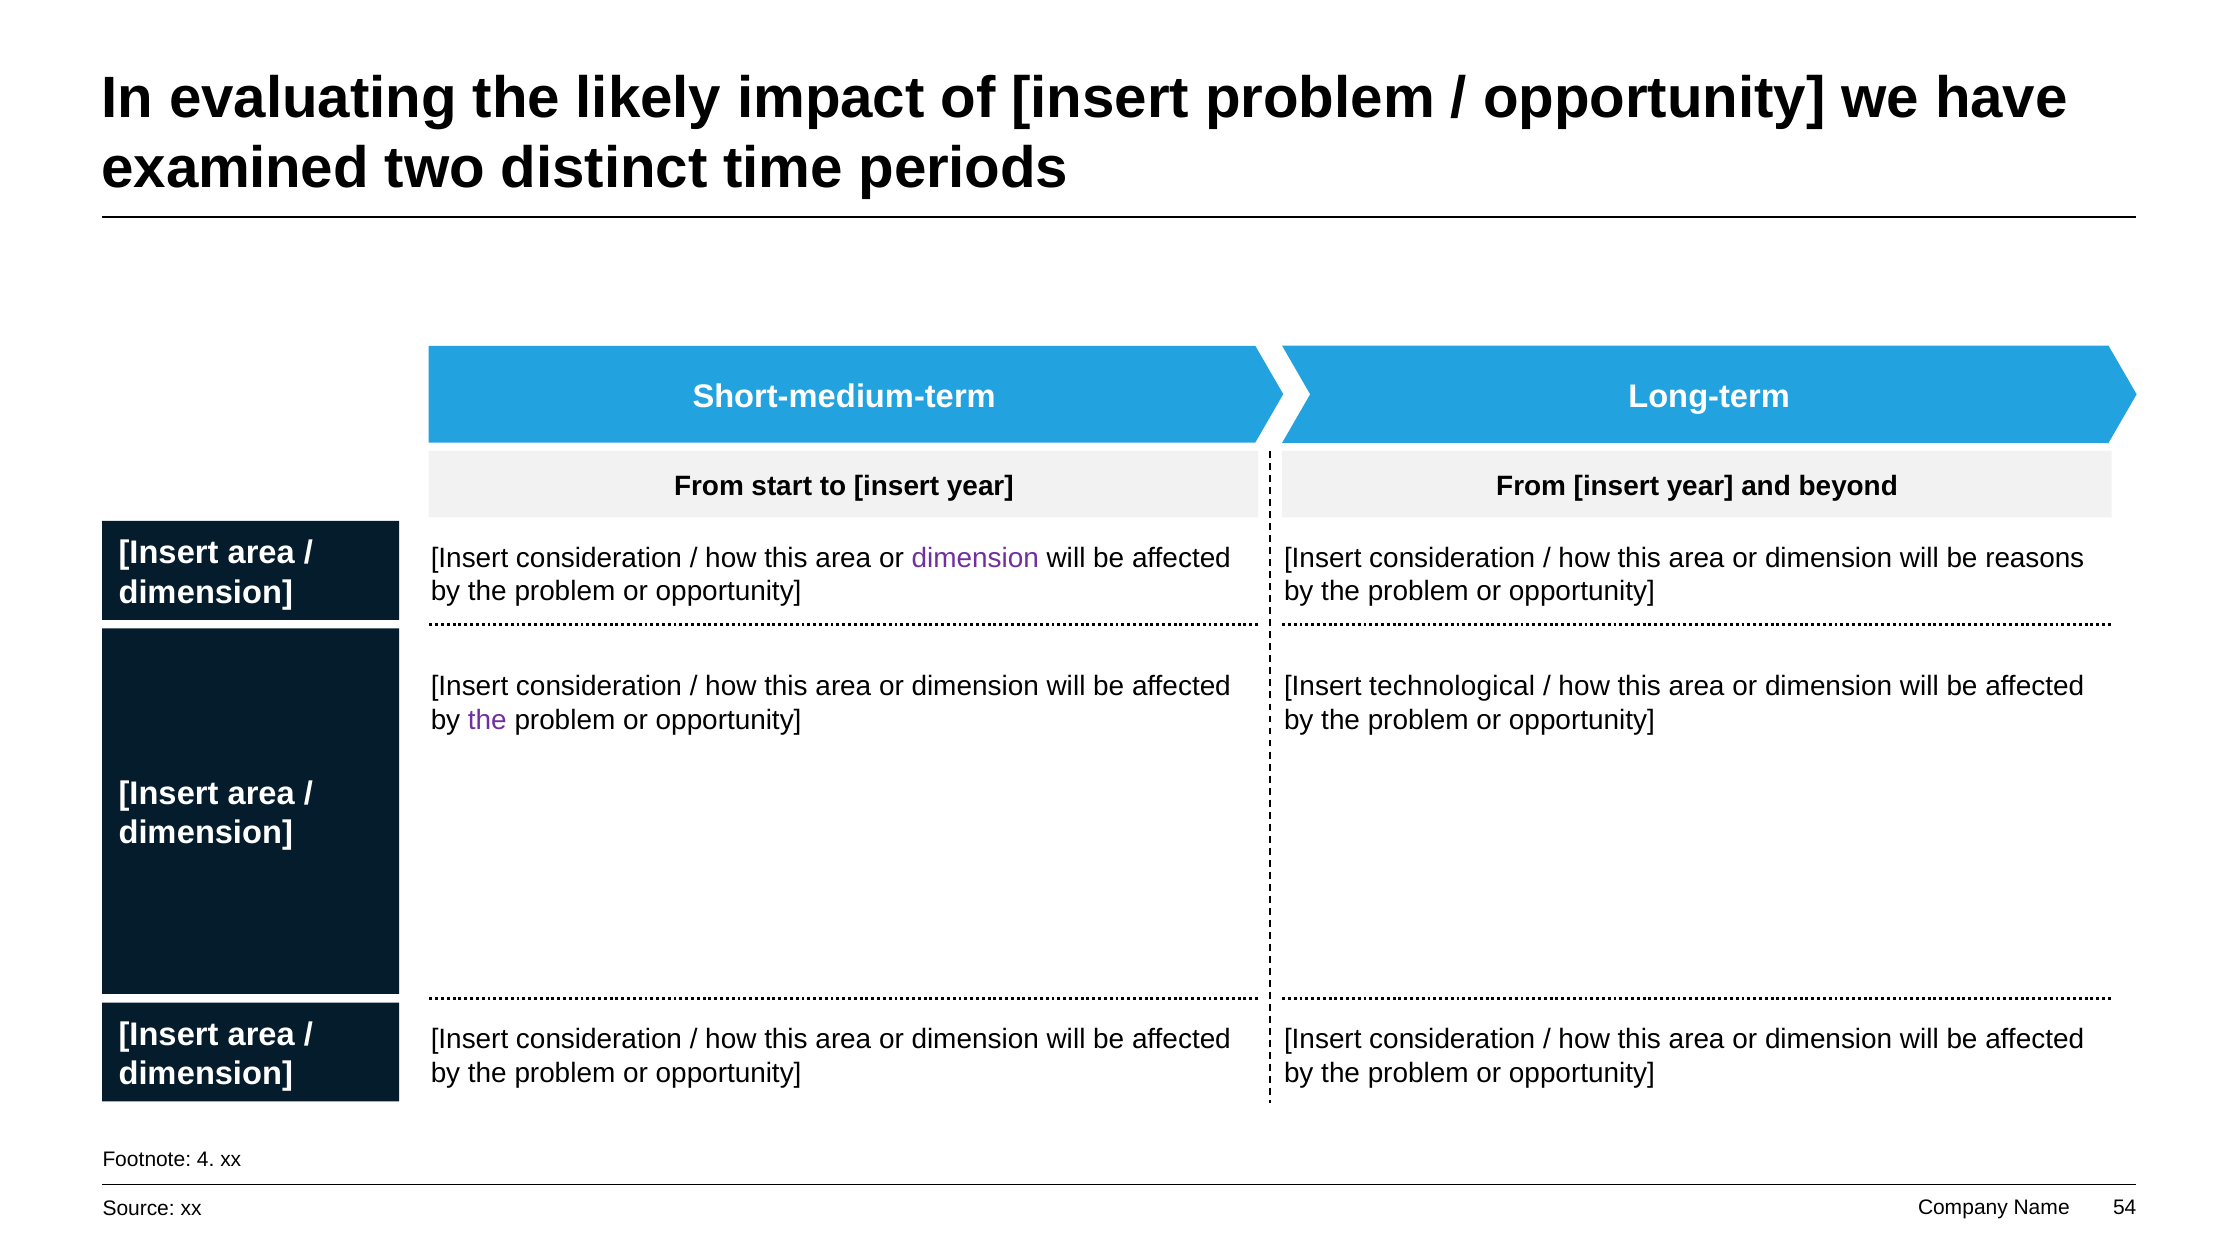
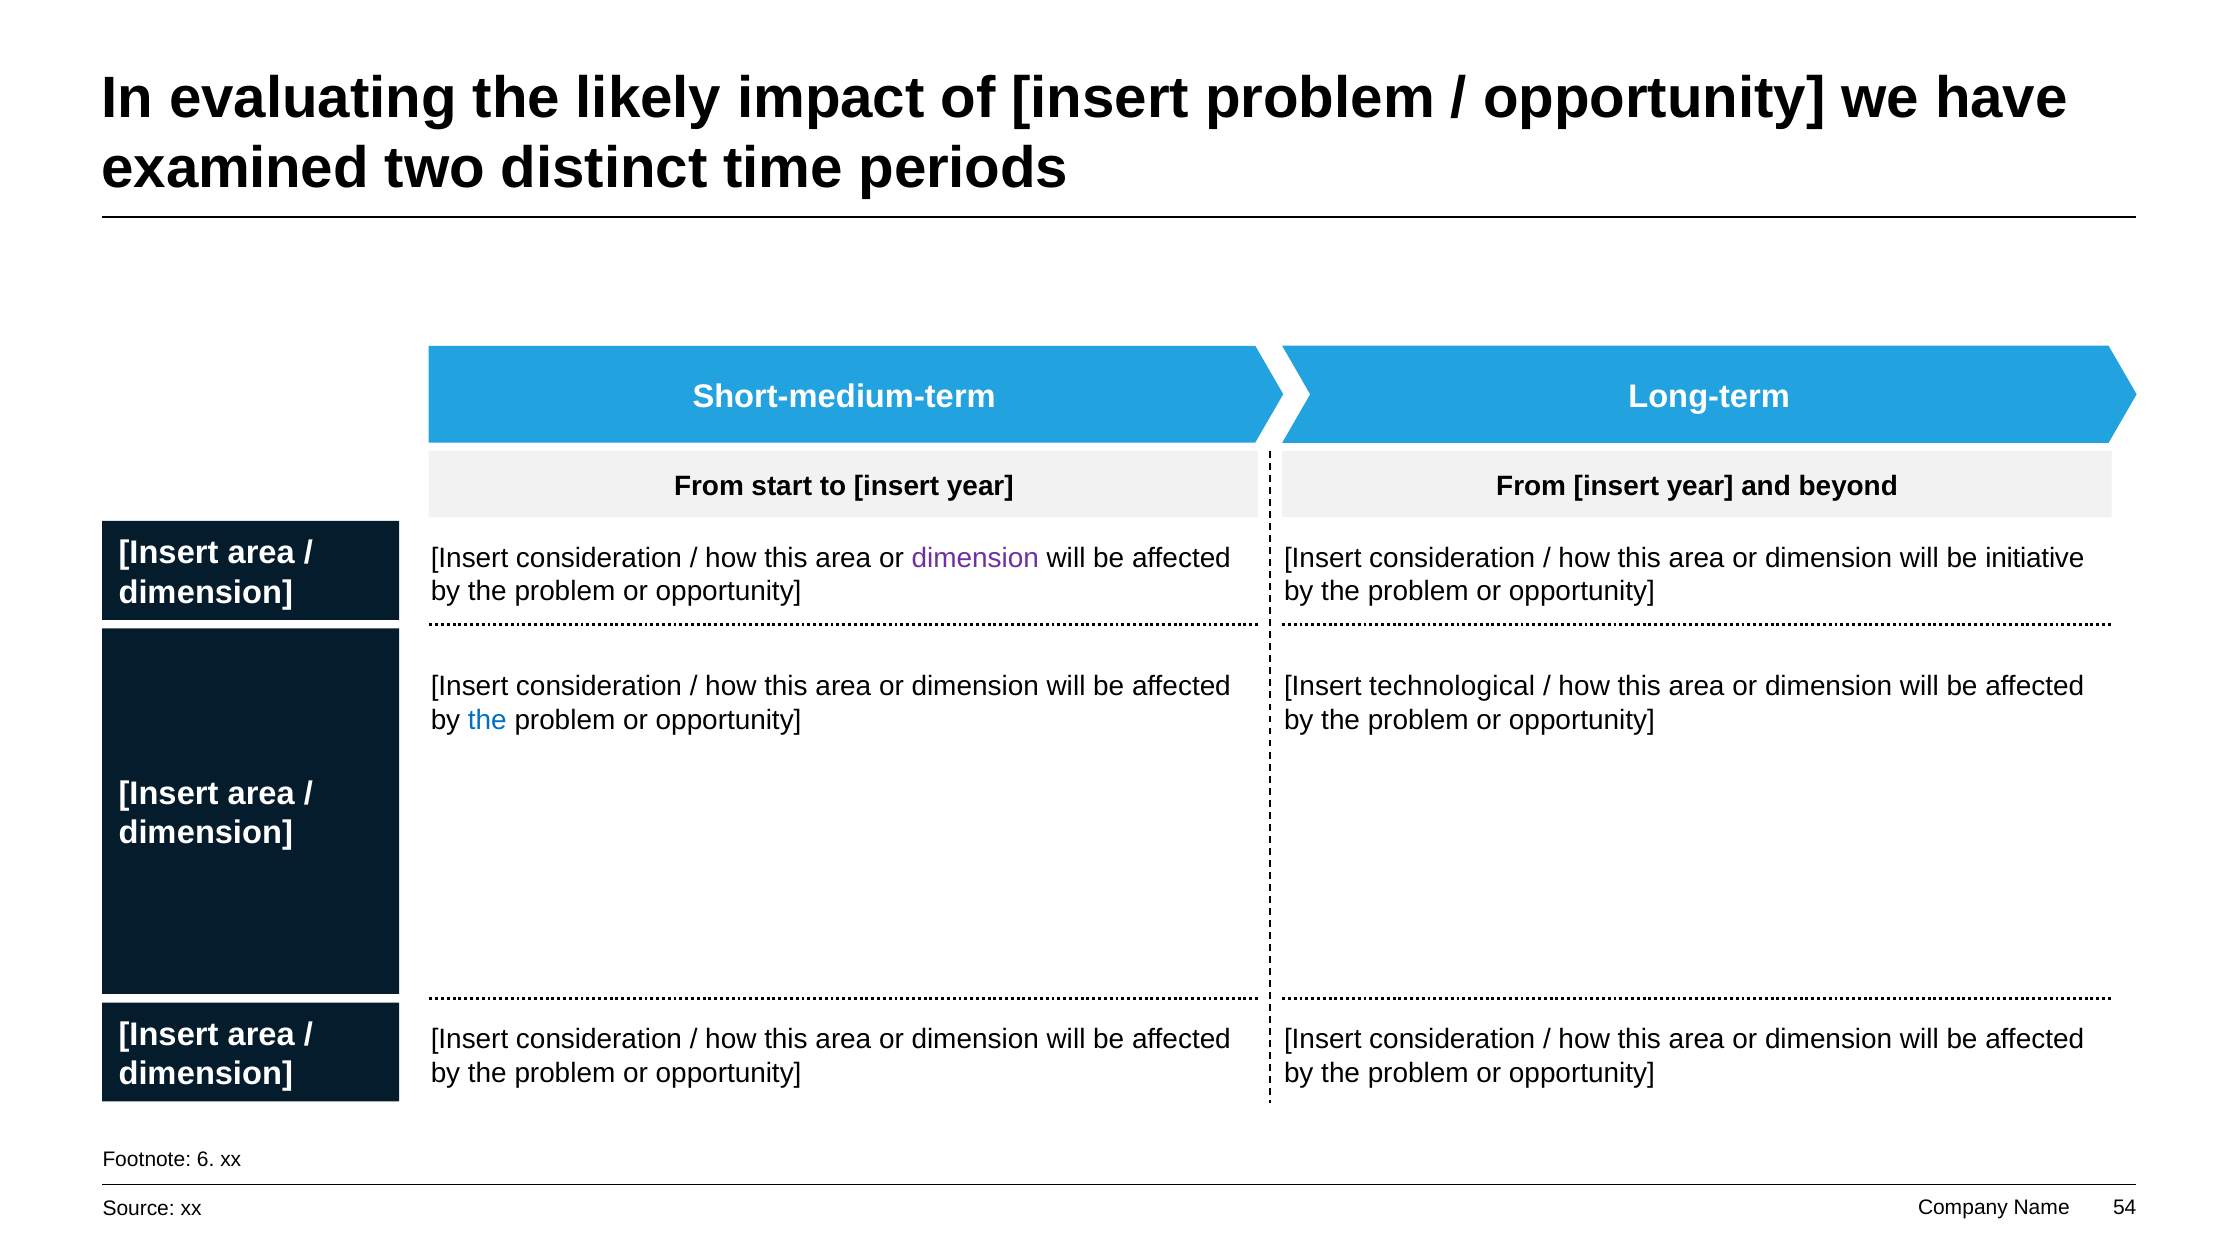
reasons: reasons -> initiative (2035, 558)
the colour: purple -> blue (487, 720)
4: 4 -> 6 (206, 1160)
